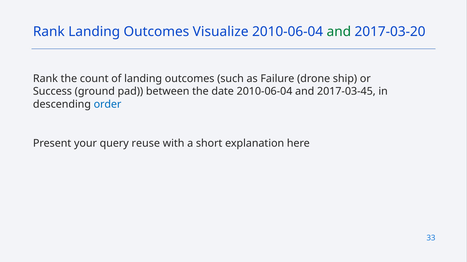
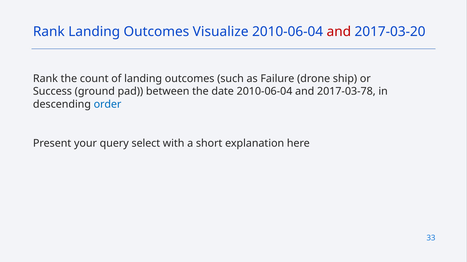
and colour: green -> red (339, 32)
2017-03-45: 2017-03-45 -> 2017-03-78 (346, 92)
reuse: reuse -> select (146, 144)
